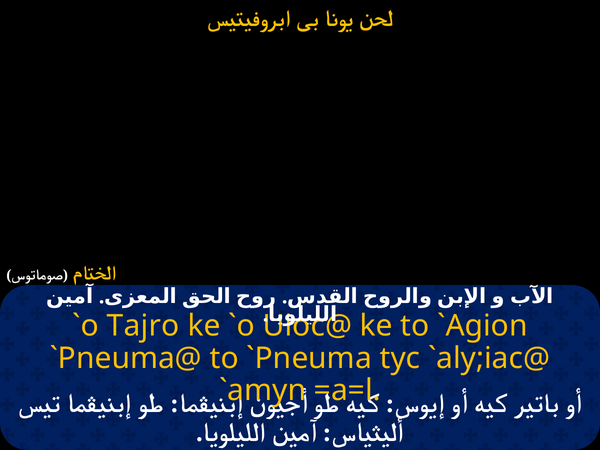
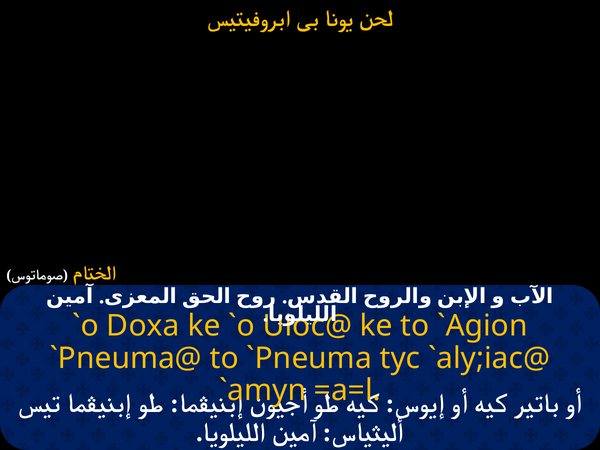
Tajro: Tajro -> Doxa (143, 326)
